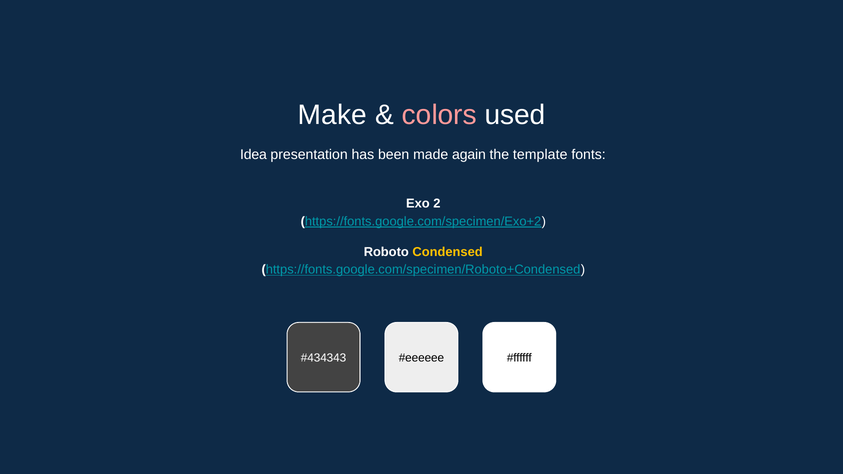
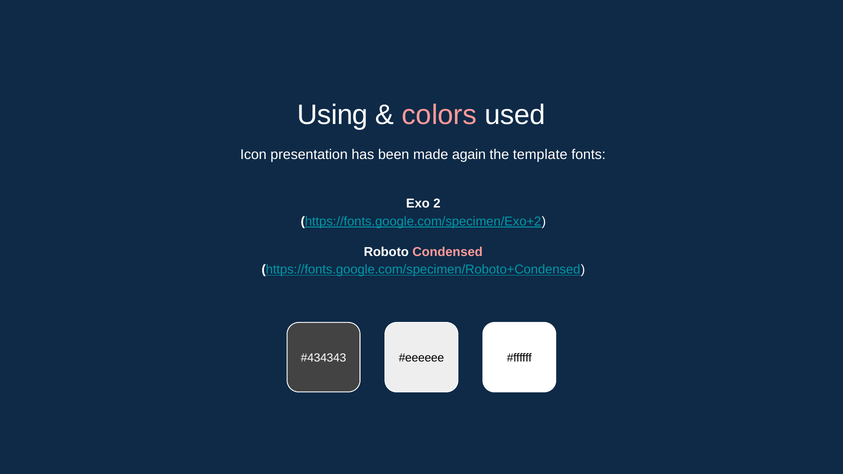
Make: Make -> Using (333, 115)
Idea: Idea -> Icon (253, 155)
Condensed colour: yellow -> pink (448, 252)
